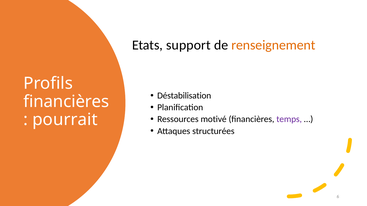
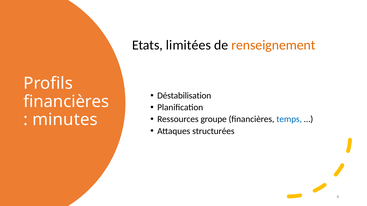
support: support -> limitées (188, 45)
motivé: motivé -> groupe (214, 119)
temps colour: purple -> blue (289, 119)
pourrait: pourrait -> minutes (65, 120)
